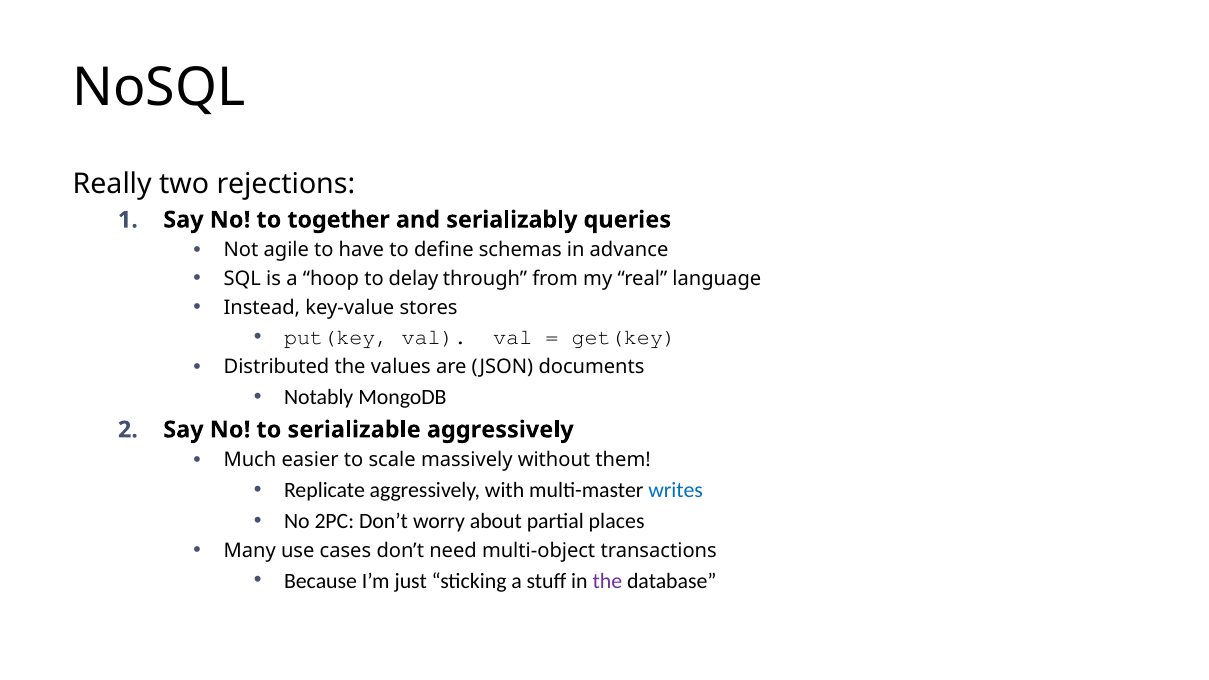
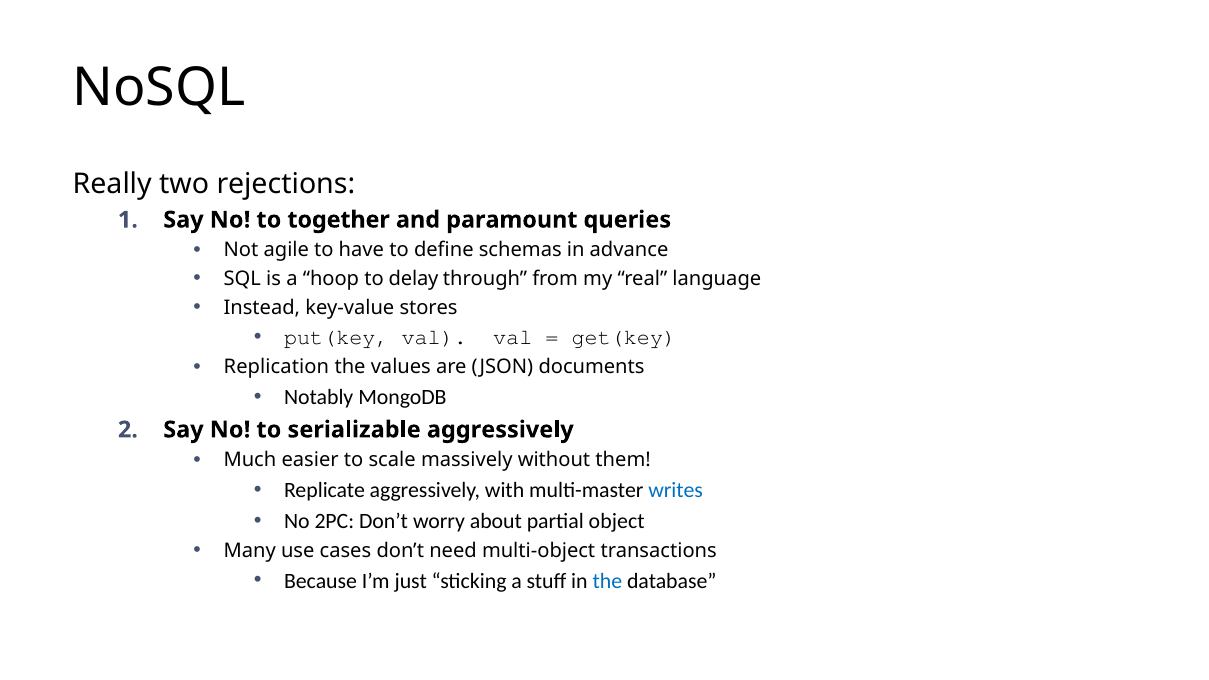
serializably: serializably -> paramount (512, 220)
Distributed: Distributed -> Replication (276, 367)
places: places -> object (617, 521)
the colour: purple -> blue (607, 581)
